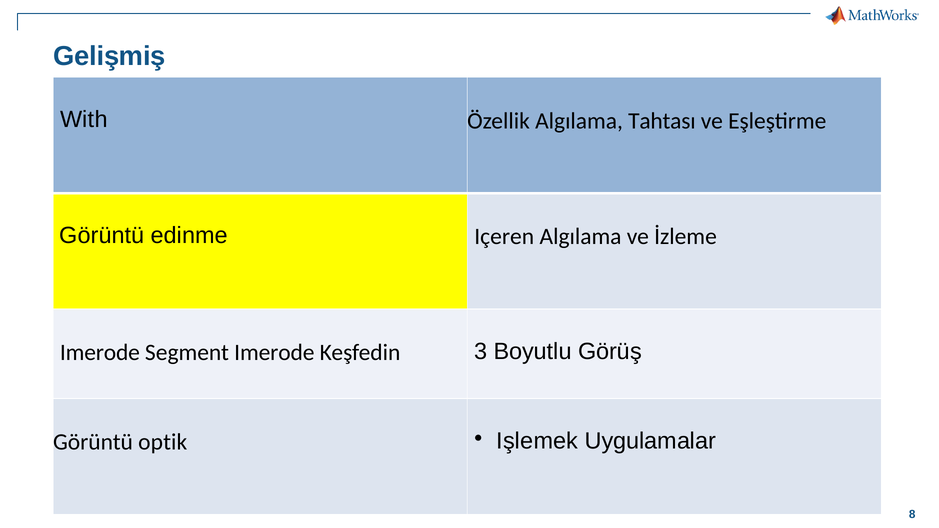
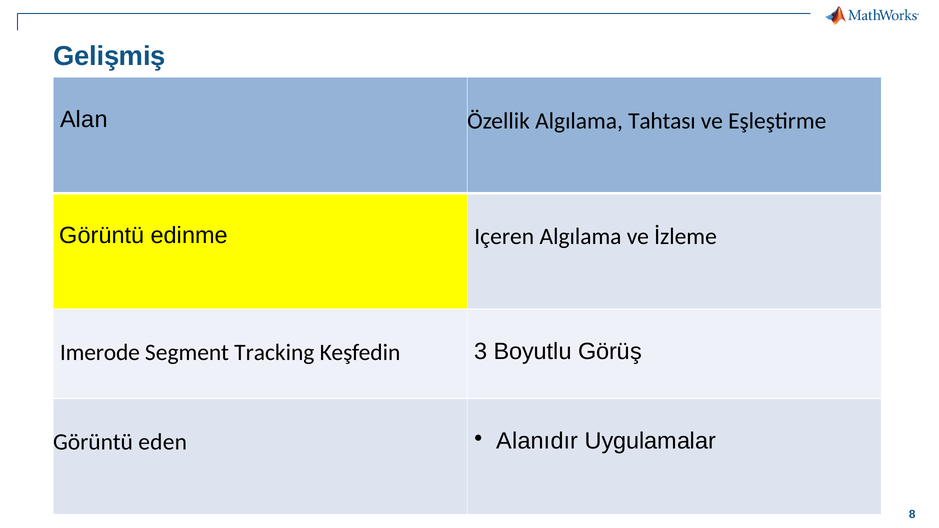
With: With -> Alan (84, 120)
Segment Imerode: Imerode -> Tracking (274, 353)
optik: optik -> eden (163, 442)
Işlemek: Işlemek -> Alanıdır (537, 441)
